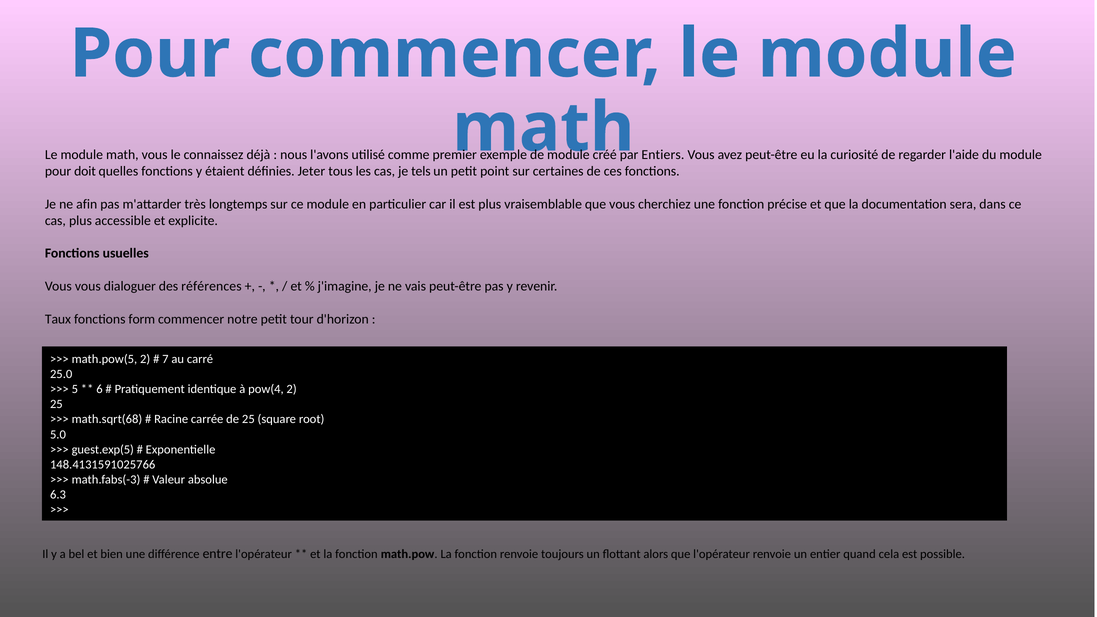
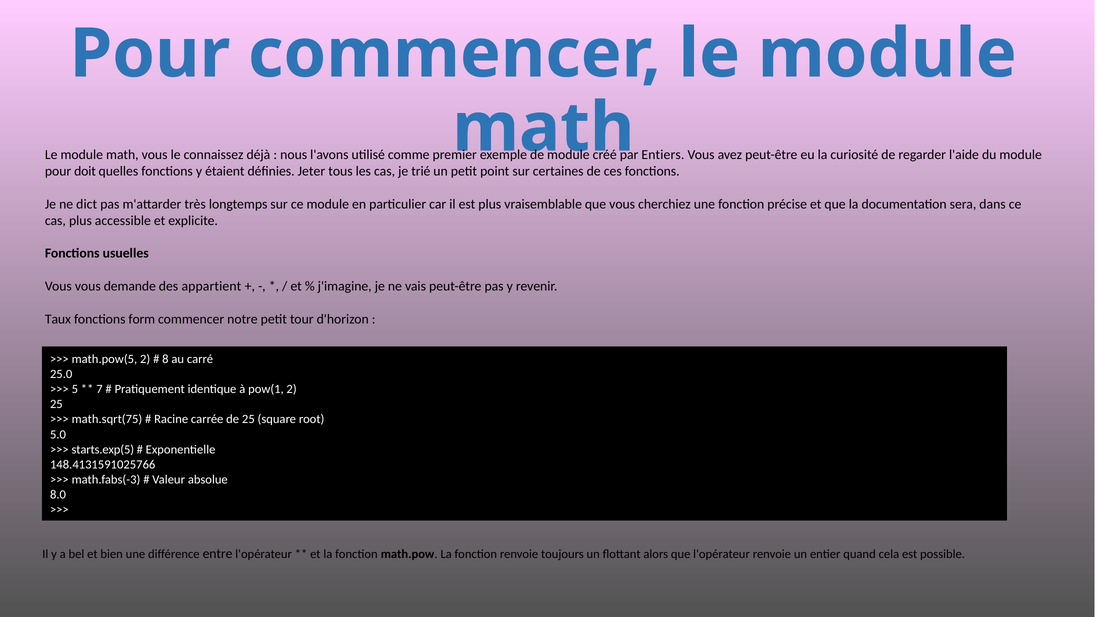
tels: tels -> trié (421, 171)
afin: afin -> dict (87, 204)
dialoguer: dialoguer -> demande (130, 286)
références: références -> appartient (211, 286)
7: 7 -> 8 (165, 359)
6: 6 -> 7 (99, 389)
pow(4: pow(4 -> pow(1 (266, 389)
math.sqrt(68: math.sqrt(68 -> math.sqrt(75 (107, 419)
guest.exp(5: guest.exp(5 -> starts.exp(5 (103, 449)
6.3: 6.3 -> 8.0 (58, 495)
